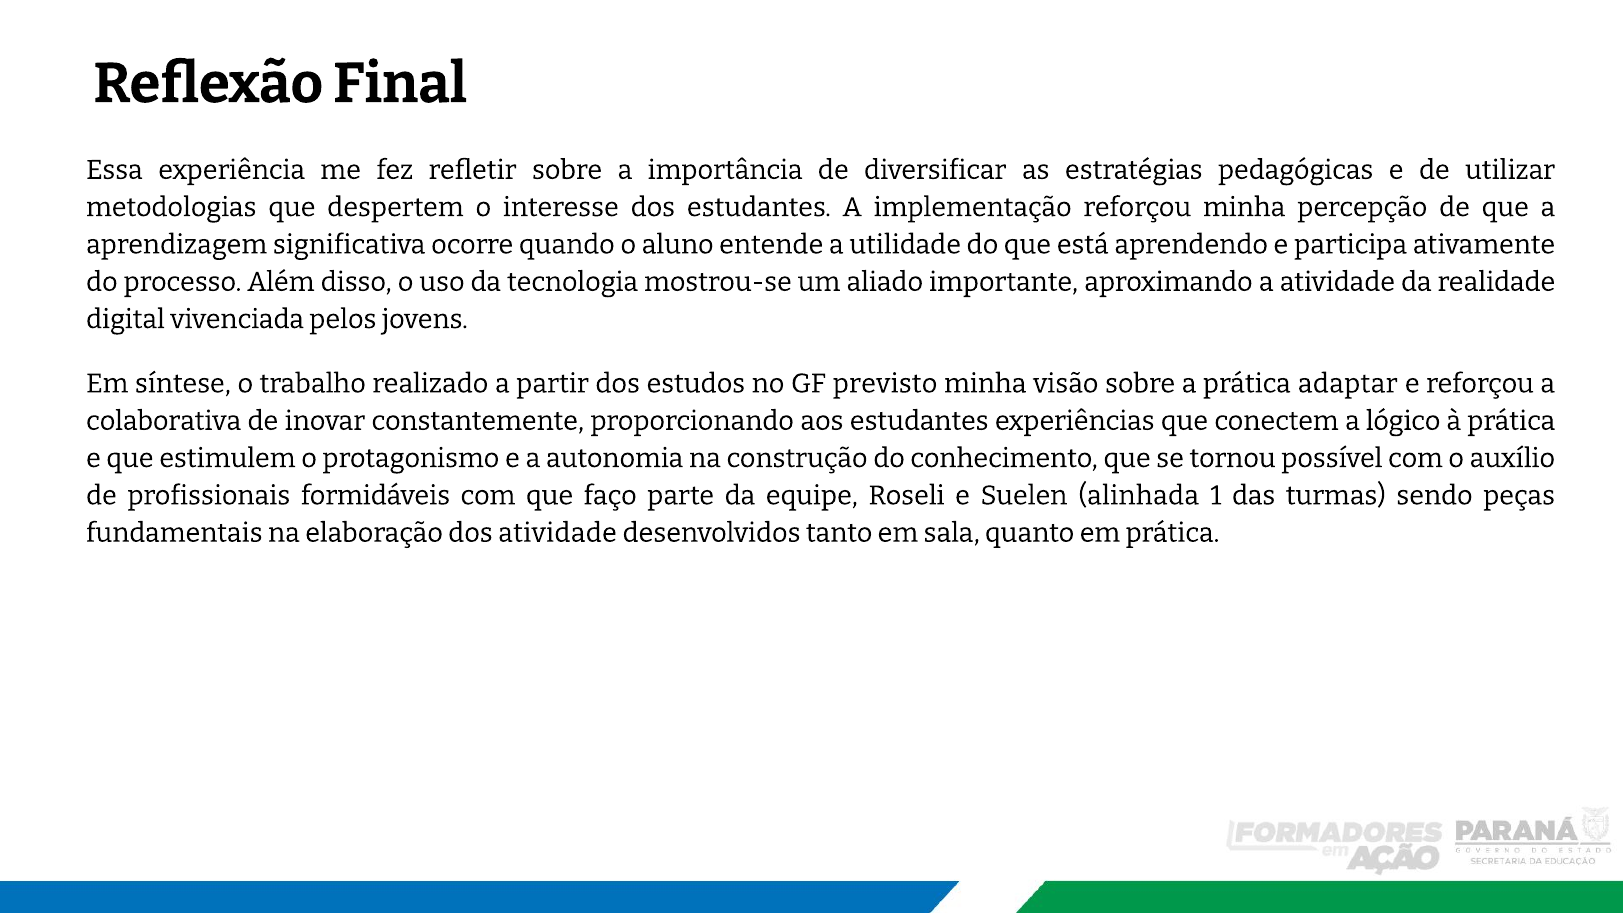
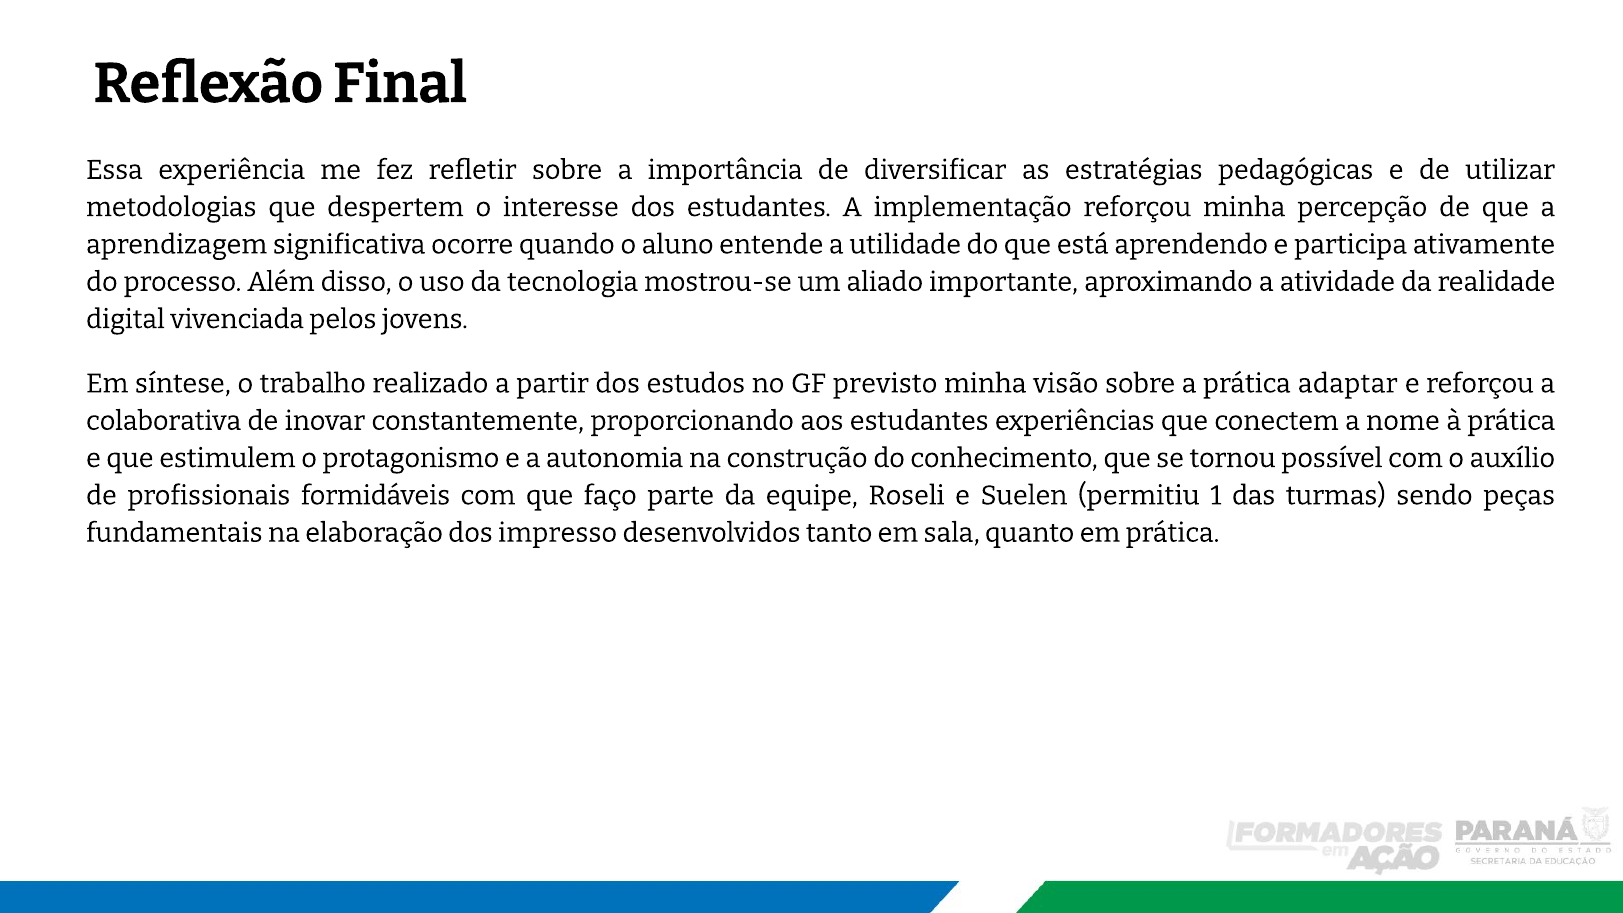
lógico: lógico -> nome (1403, 421)
alinhada: alinhada -> permitiu (1139, 495)
dos atividade: atividade -> impresso (558, 533)
